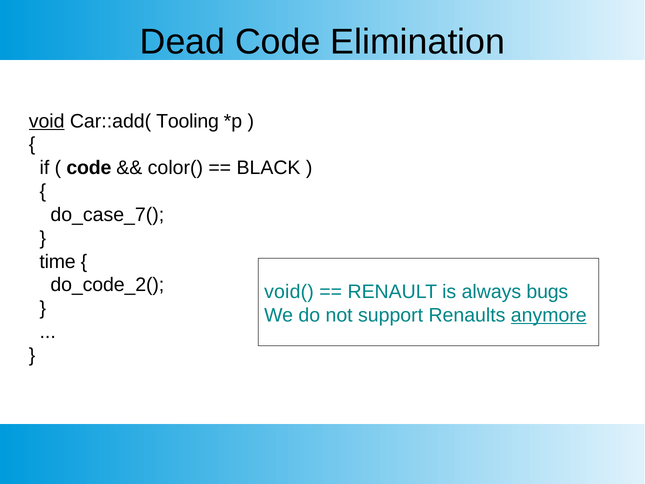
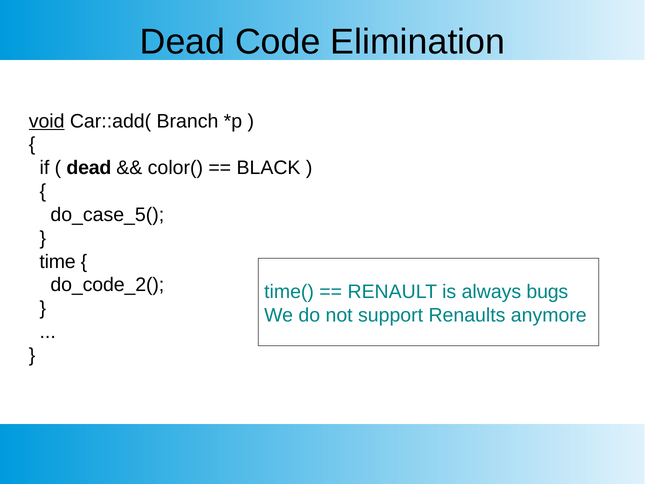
Tooling: Tooling -> Branch (187, 121)
code: code -> dead (89, 168)
do_case_7(: do_case_7( -> do_case_5( (107, 215)
void(: void( -> time( (289, 291)
anymore underline: present -> none (549, 315)
